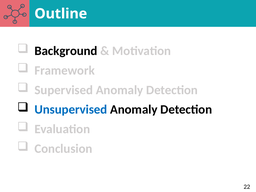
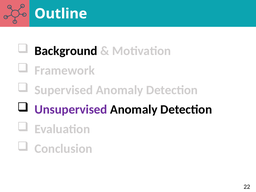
Unsupervised colour: blue -> purple (71, 110)
